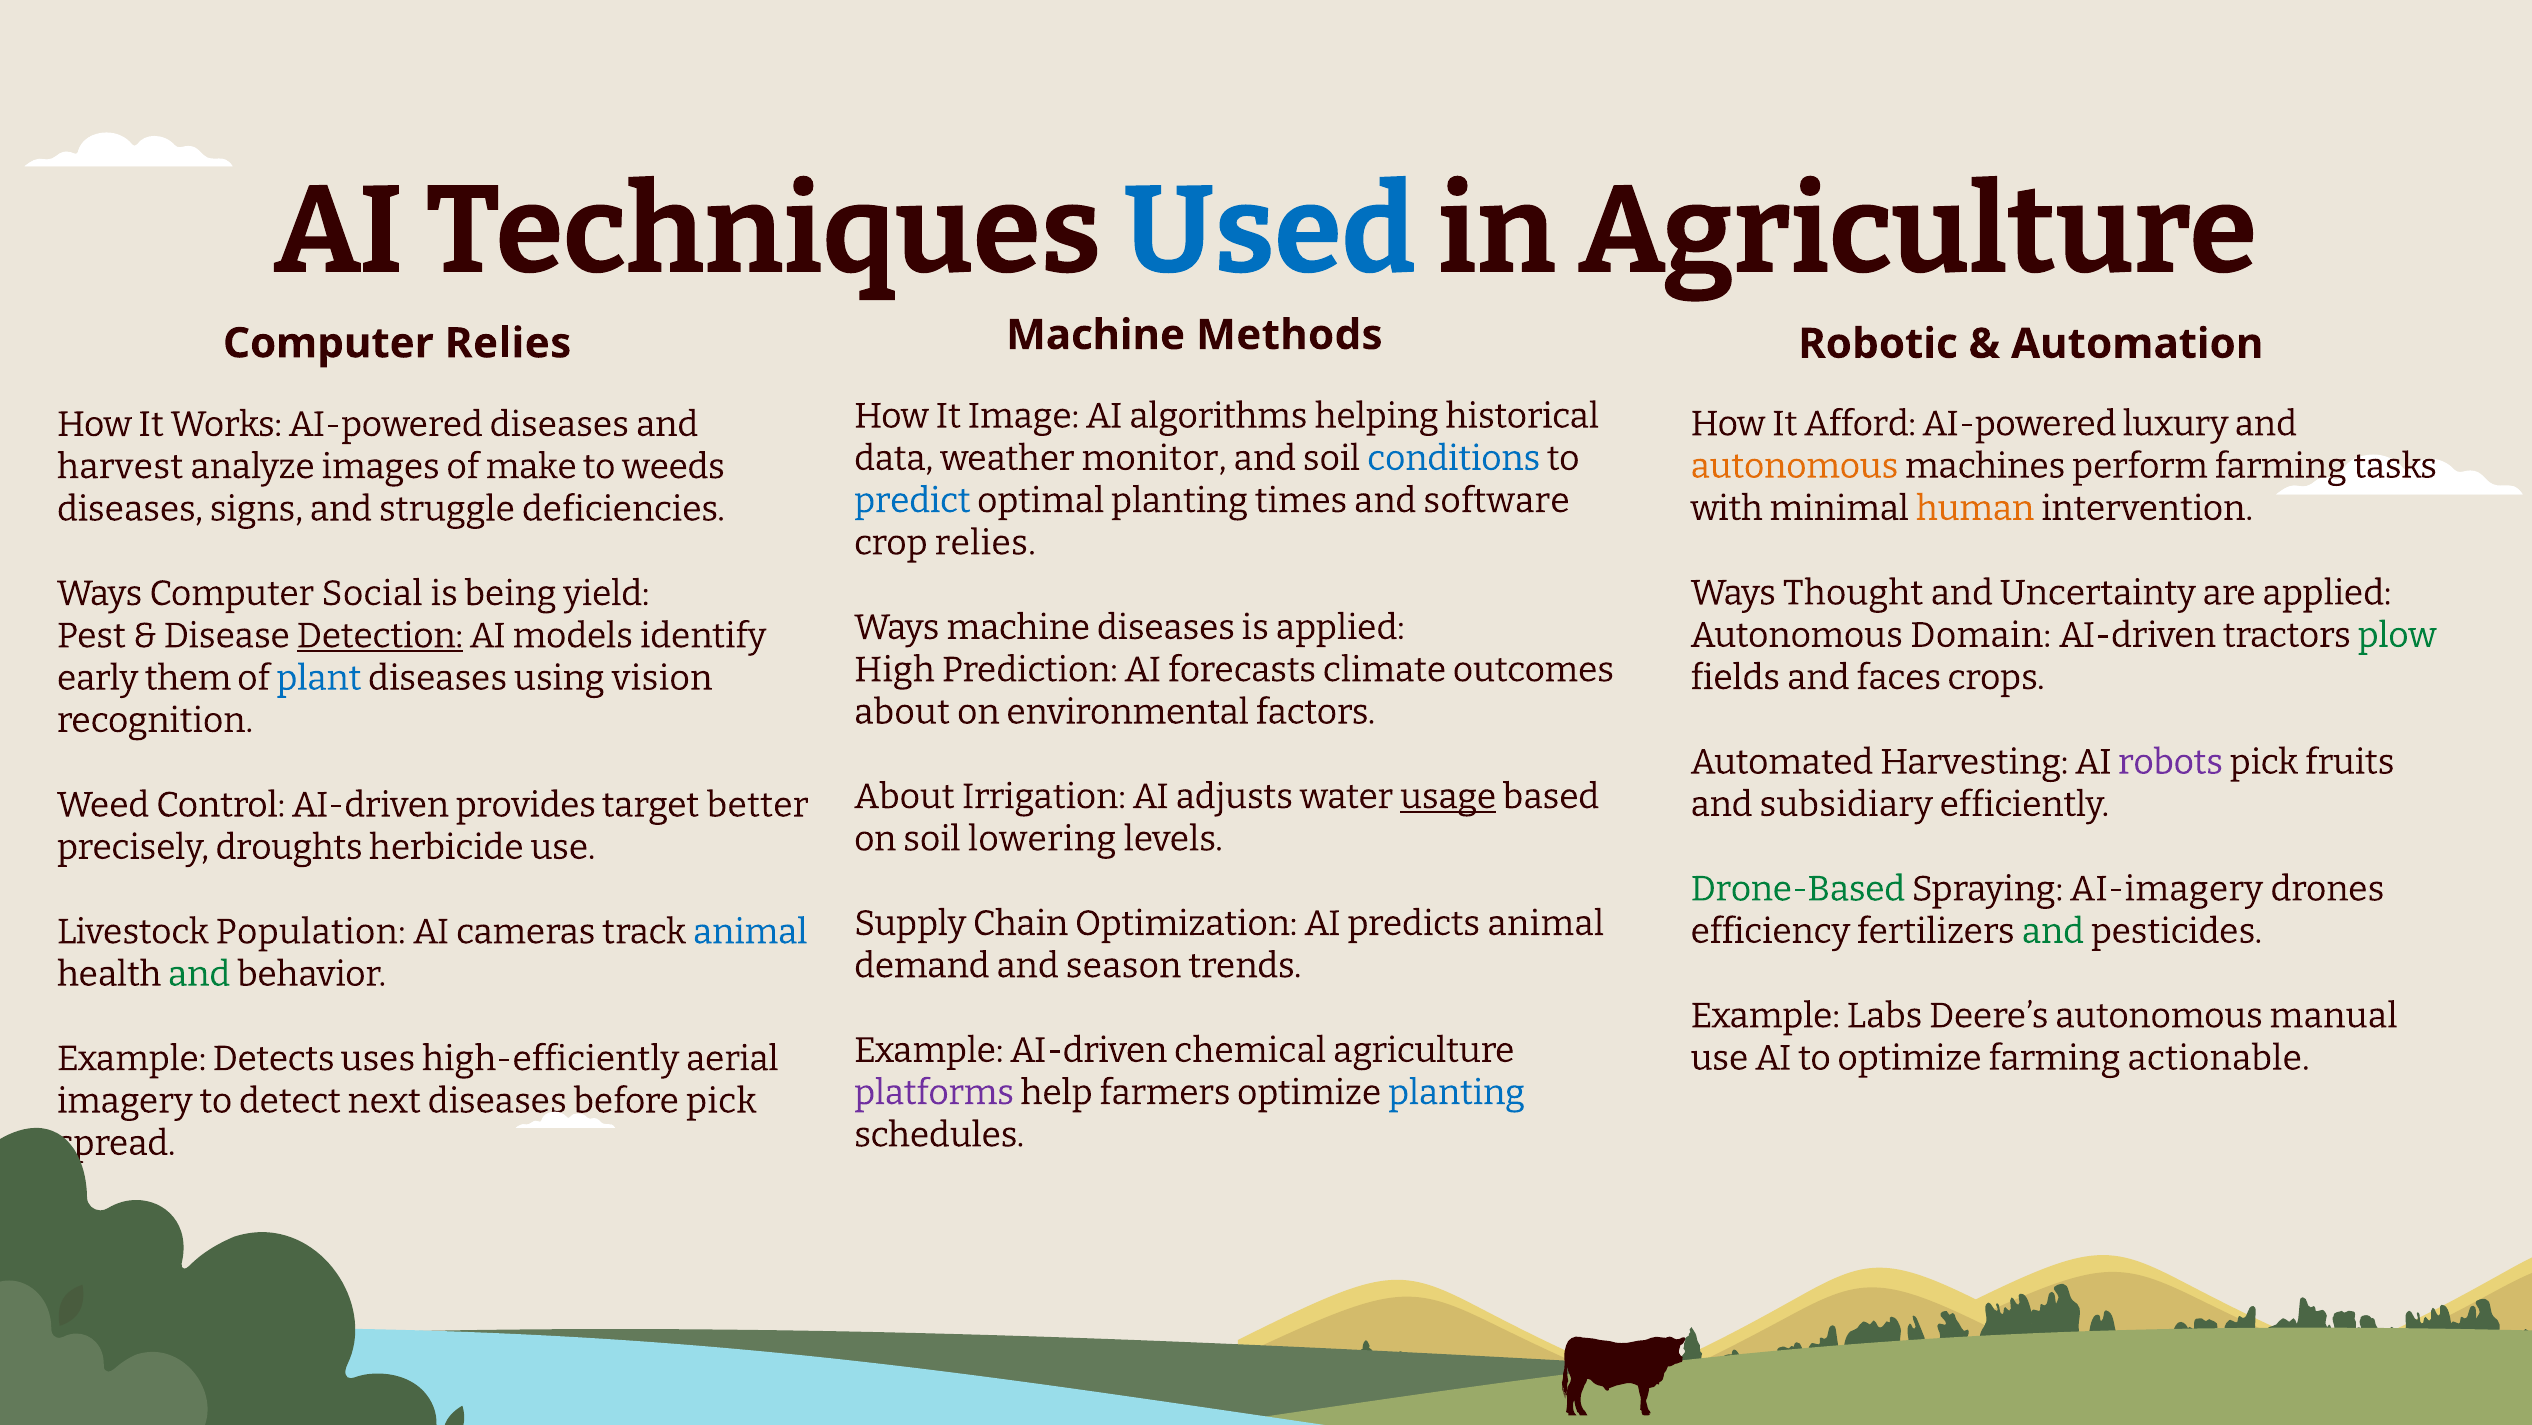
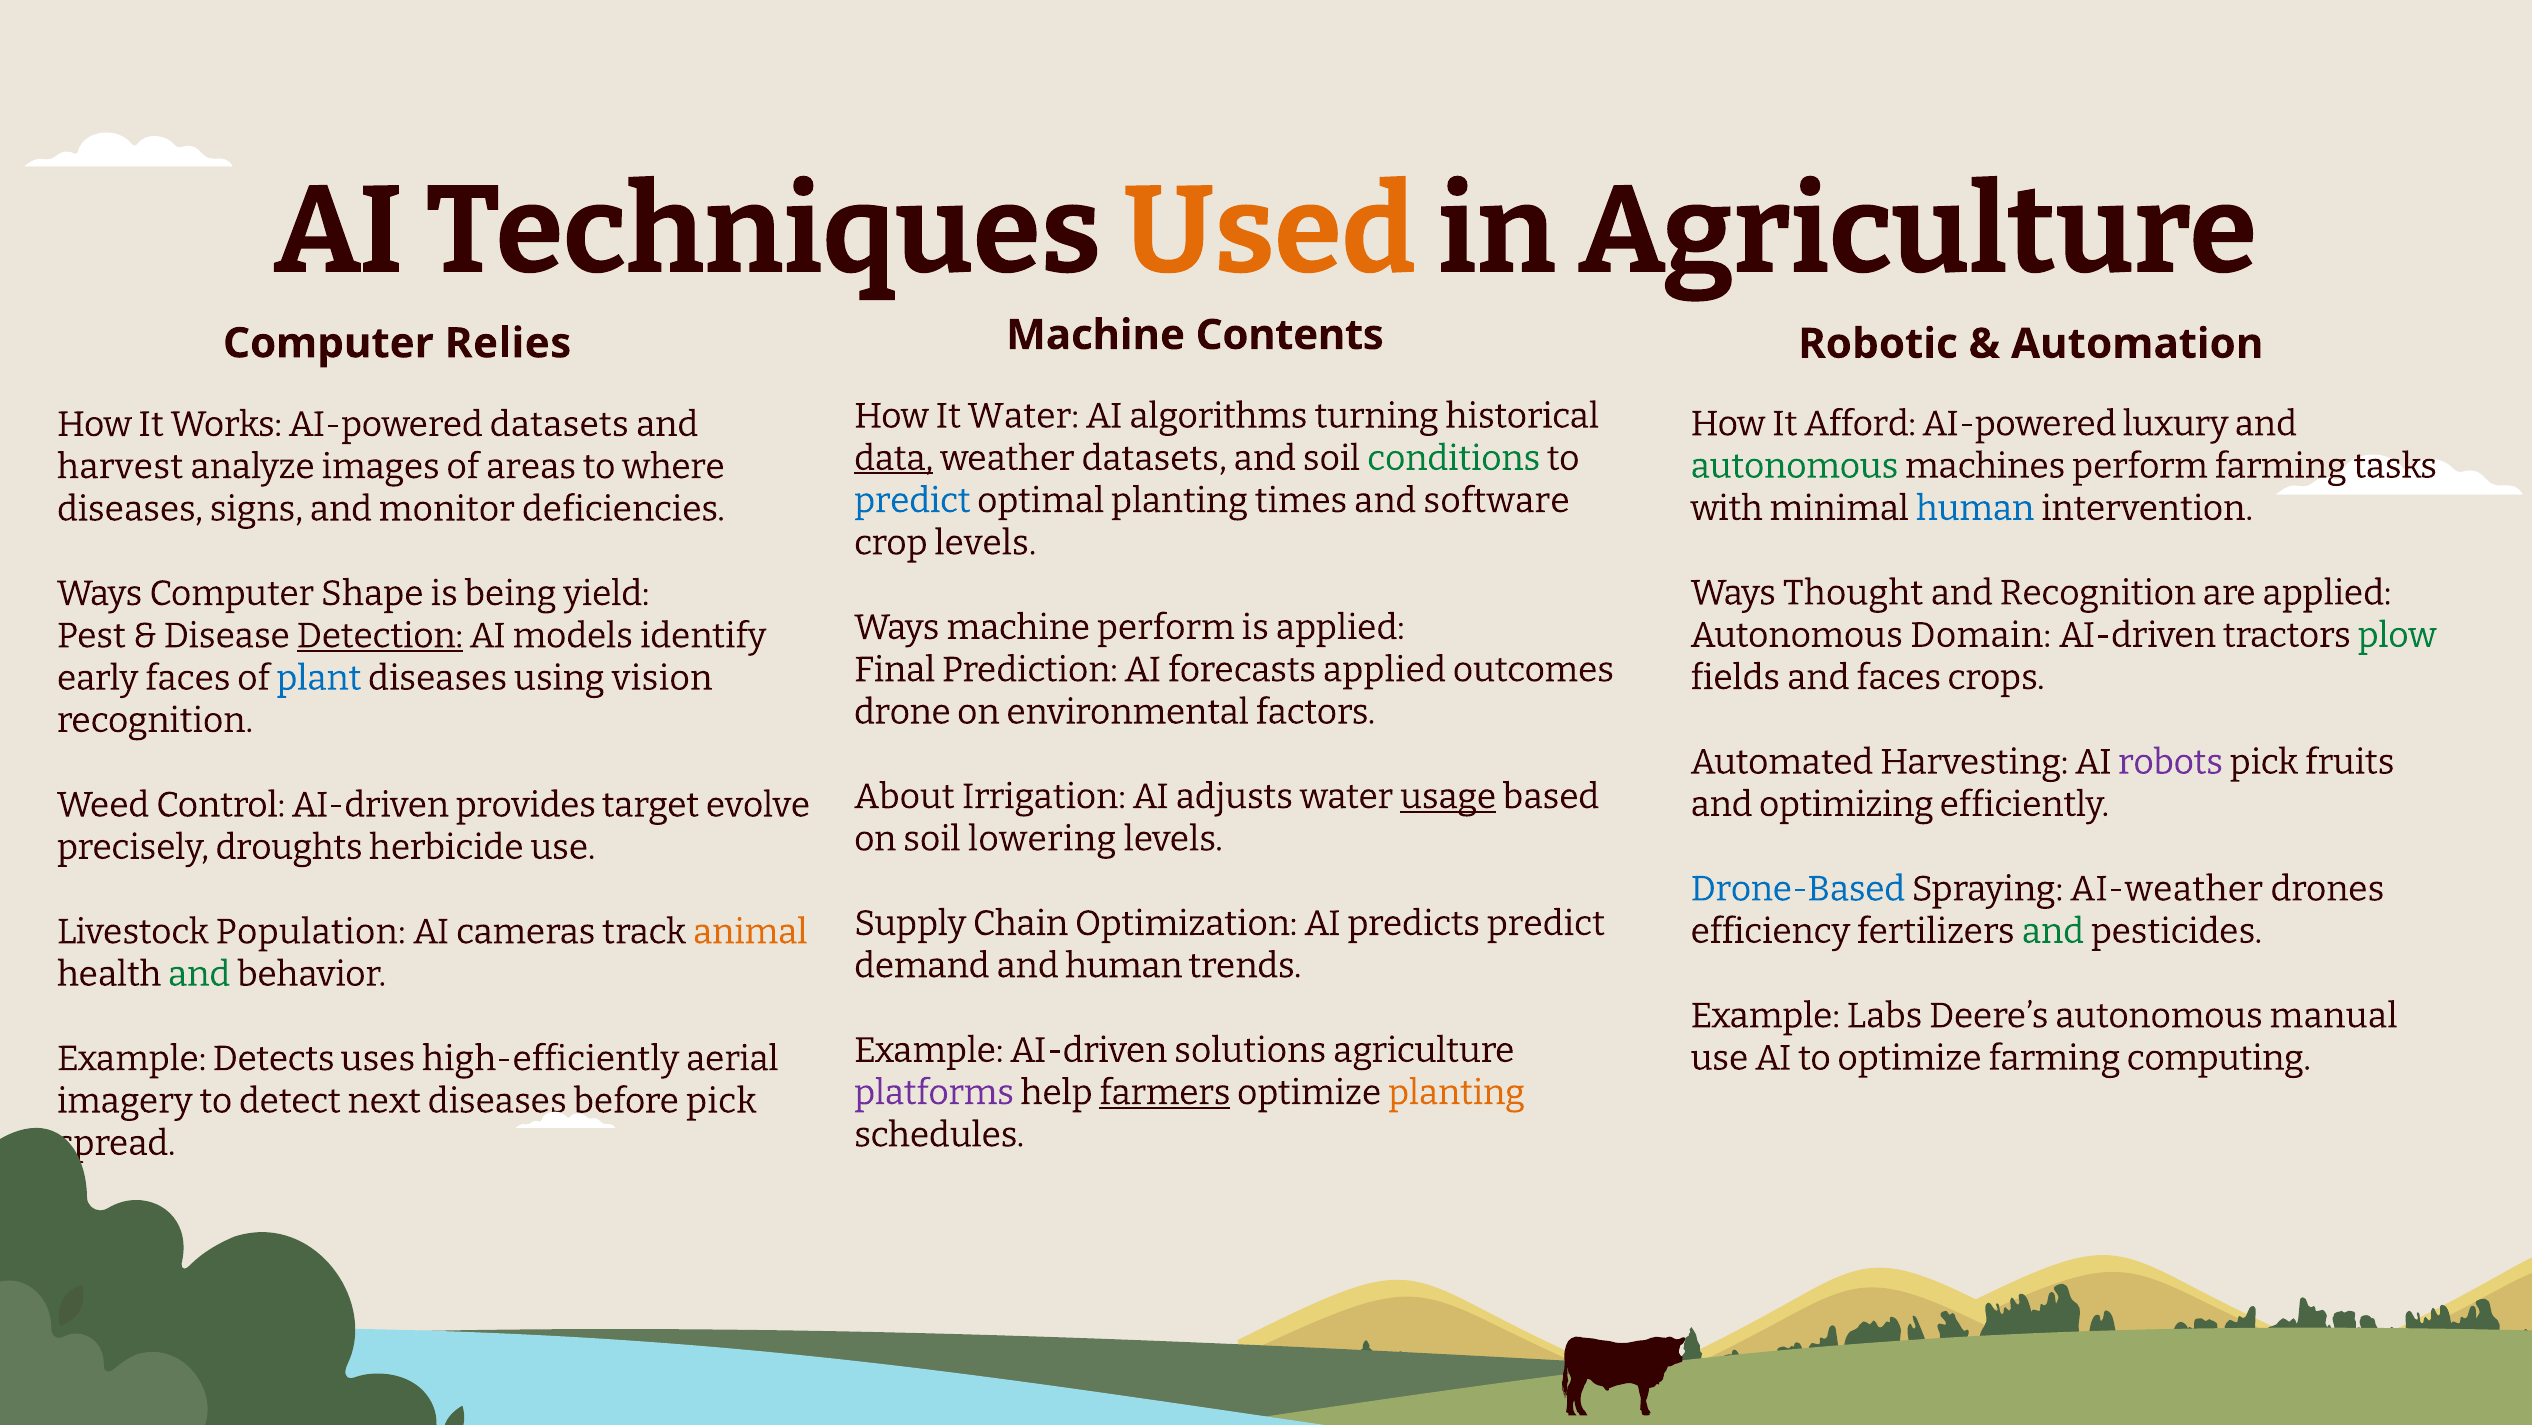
Used colour: blue -> orange (1269, 231)
Methods: Methods -> Contents (1290, 335)
It Image: Image -> Water (1023, 416)
helping: helping -> turning (1377, 416)
AI-powered diseases: diseases -> datasets (559, 424)
data underline: none -> present (894, 458)
weather monitor: monitor -> datasets (1154, 458)
conditions colour: blue -> green (1454, 458)
autonomous colour: orange -> green (1794, 466)
make: make -> areas (531, 466)
weeds: weeds -> where (673, 466)
human colour: orange -> blue (1975, 508)
struggle: struggle -> monitor (447, 509)
crop relies: relies -> levels (985, 543)
and Uncertainty: Uncertainty -> Recognition (2098, 593)
Social: Social -> Shape (372, 593)
machine diseases: diseases -> perform (1166, 627)
High: High -> Final (895, 669)
forecasts climate: climate -> applied (1384, 669)
early them: them -> faces (188, 678)
about: about -> drone (902, 712)
subsidiary: subsidiary -> optimizing (1846, 804)
better: better -> evolve (758, 805)
Drone-Based colour: green -> blue (1798, 888)
AI-imagery: AI-imagery -> AI-weather (2167, 888)
predicts animal: animal -> predict (1546, 923)
animal colour: blue -> orange (750, 931)
and season: season -> human (1124, 965)
chemical: chemical -> solutions (1250, 1050)
actionable: actionable -> computing (2219, 1058)
farmers underline: none -> present (1165, 1092)
planting colour: blue -> orange (1456, 1092)
